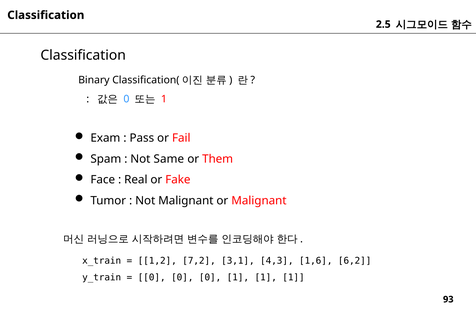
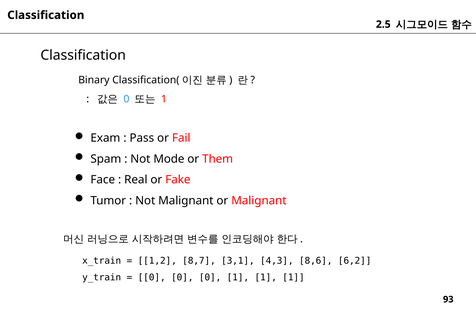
Same: Same -> Mode (169, 159)
7,2: 7,2 -> 8,7 (199, 261)
1,6: 1,6 -> 8,6 (316, 261)
